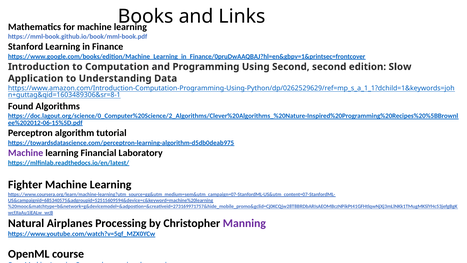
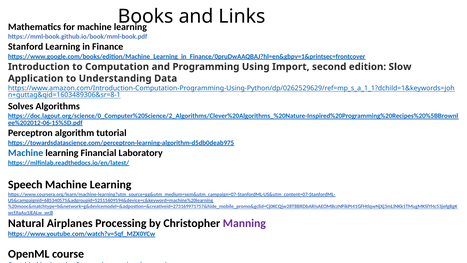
Using Second: Second -> Import (291, 67)
Found: Found -> Solves (21, 106)
Machine colour: purple -> blue (26, 153)
Fighter: Fighter -> Speech (25, 185)
